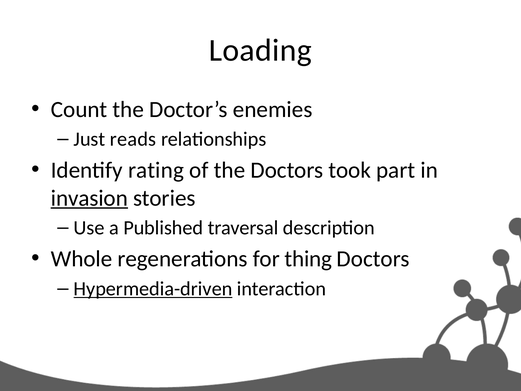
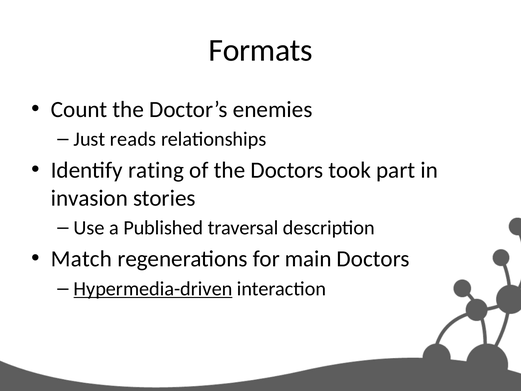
Loading: Loading -> Formats (261, 50)
invasion underline: present -> none (89, 198)
Whole: Whole -> Match (81, 259)
thing: thing -> main (308, 259)
